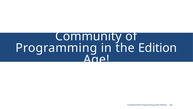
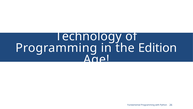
Community: Community -> Technology (88, 36)
